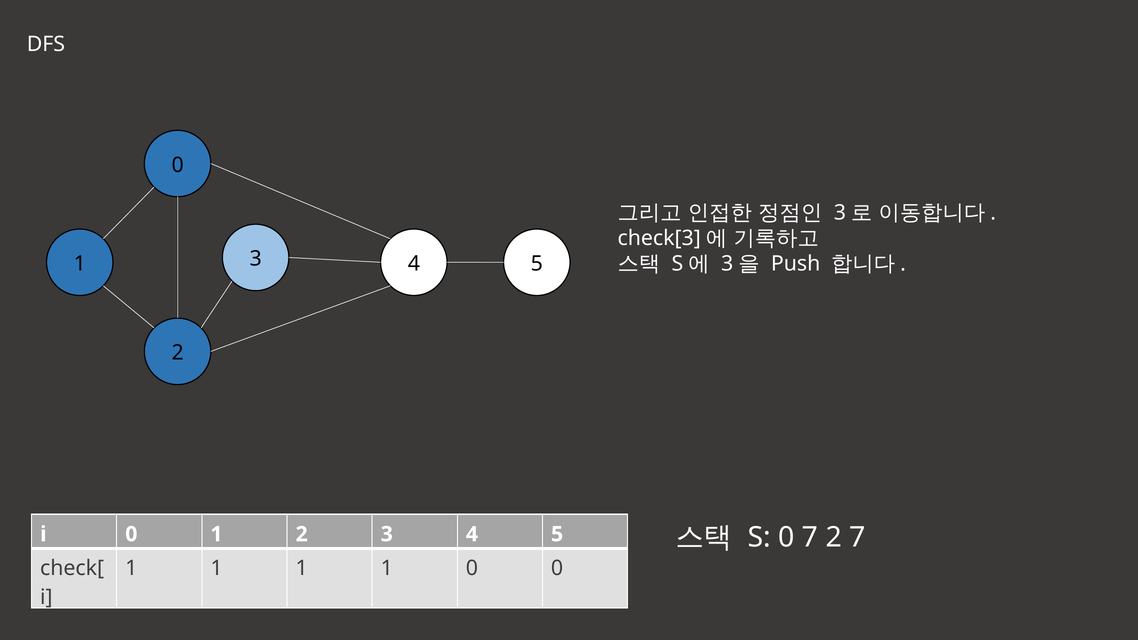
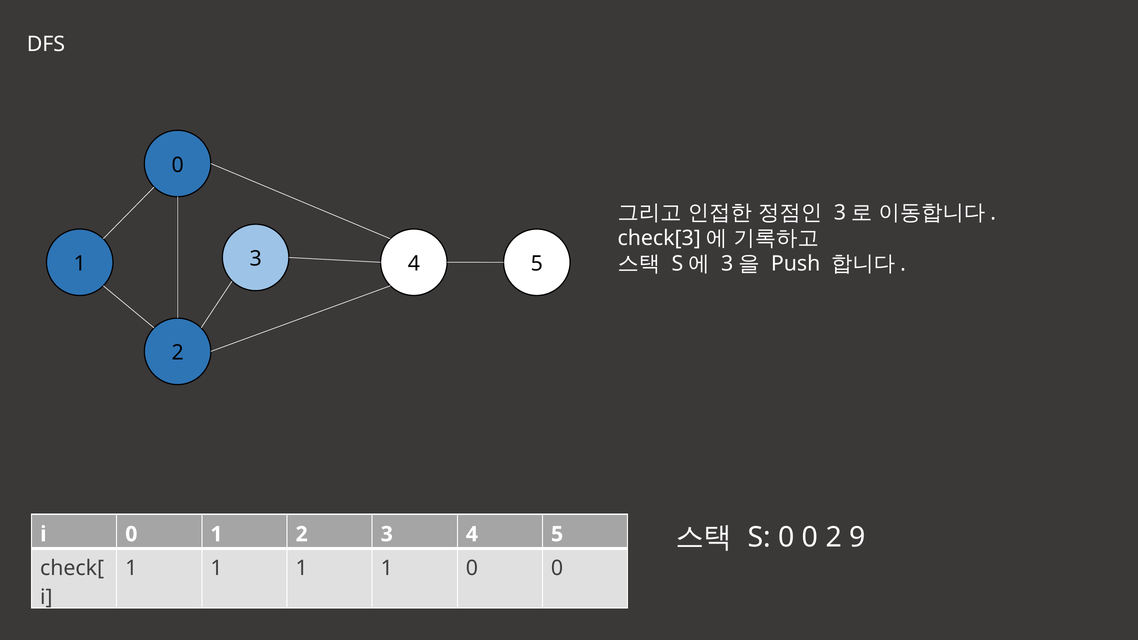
S 0 7: 7 -> 0 (810, 538)
2 7: 7 -> 9 (857, 538)
